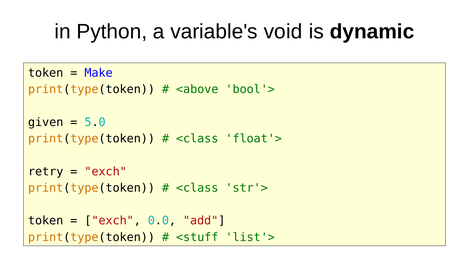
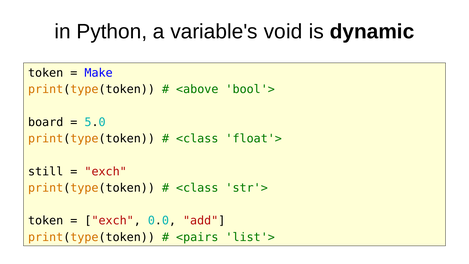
given: given -> board (46, 122)
retry: retry -> still (46, 171)
<stuff: <stuff -> <pairs (197, 237)
